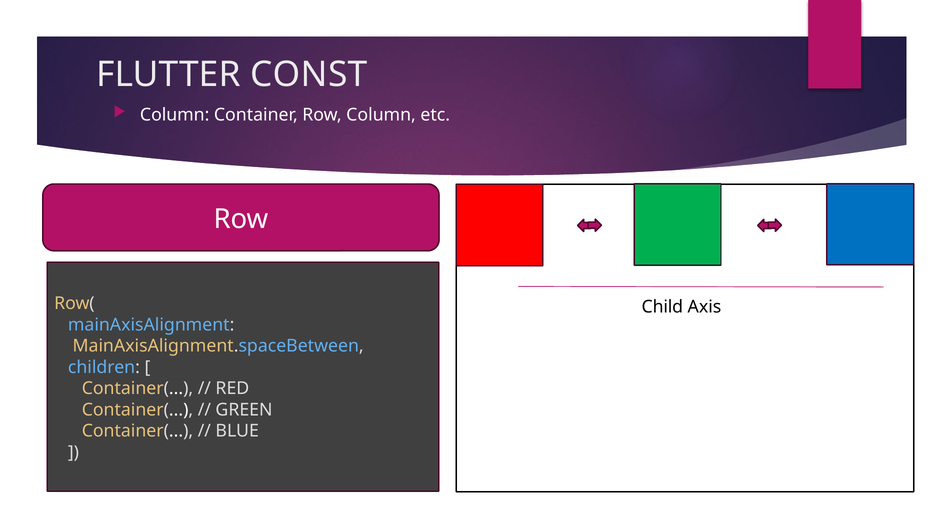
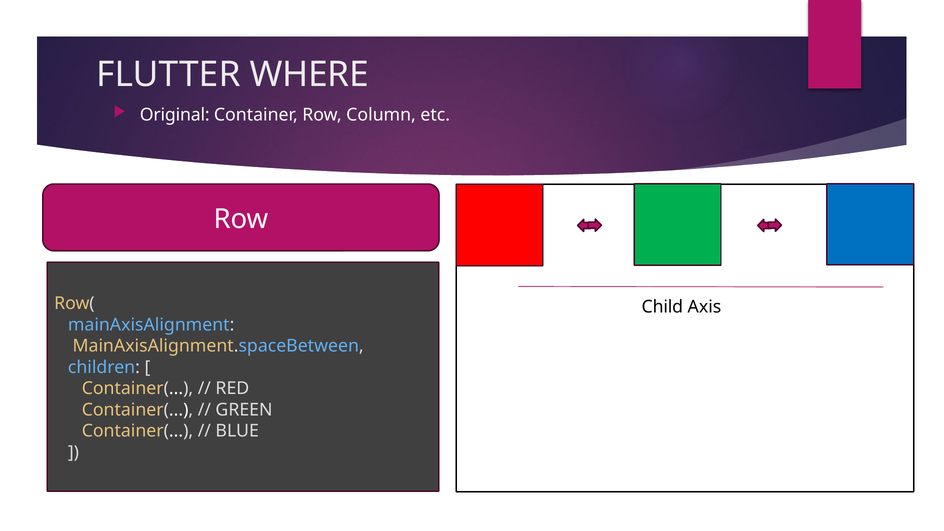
CONST: CONST -> WHERE (309, 74)
Column: Column -> Original (175, 115)
